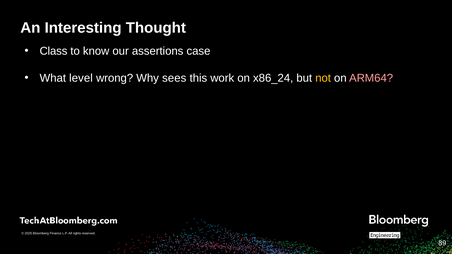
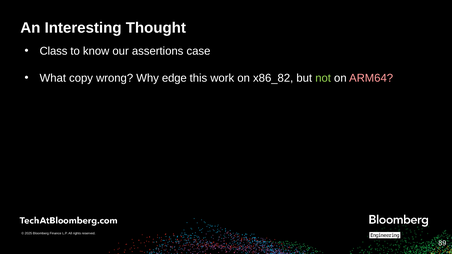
level: level -> copy (81, 78)
sees: sees -> edge (174, 78)
x86_24: x86_24 -> x86_82 (273, 78)
not colour: yellow -> light green (323, 78)
